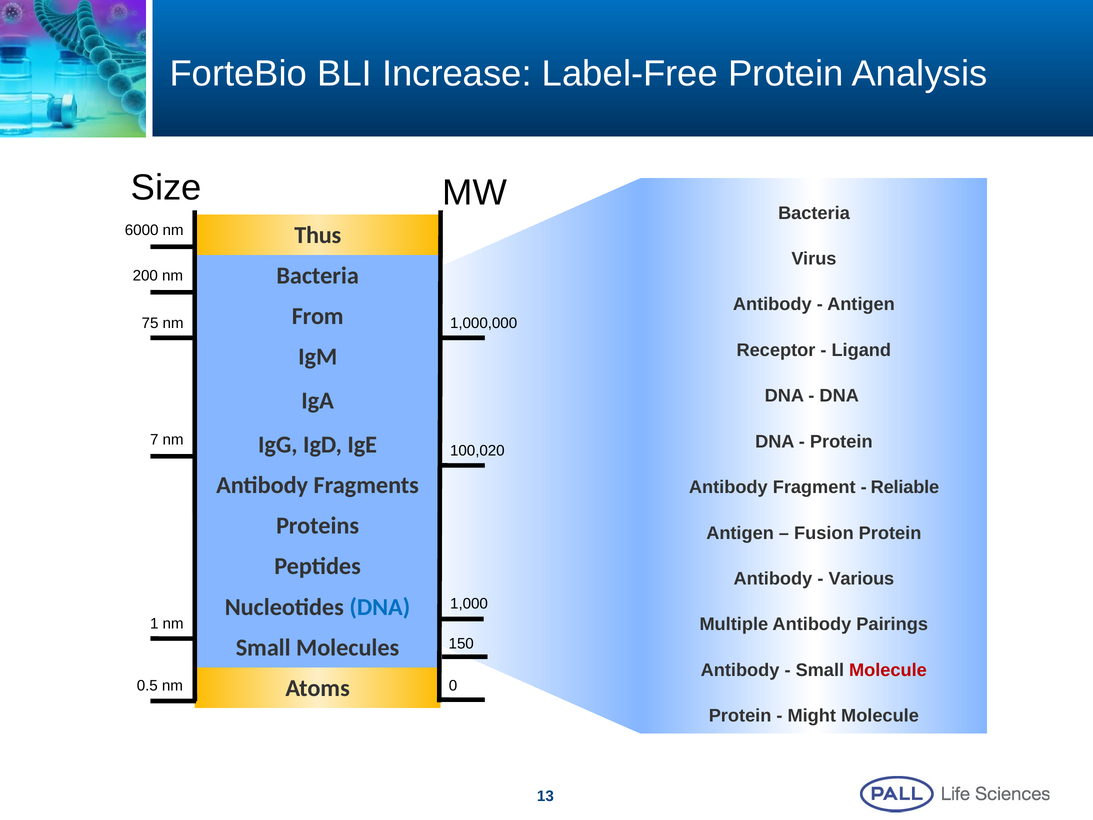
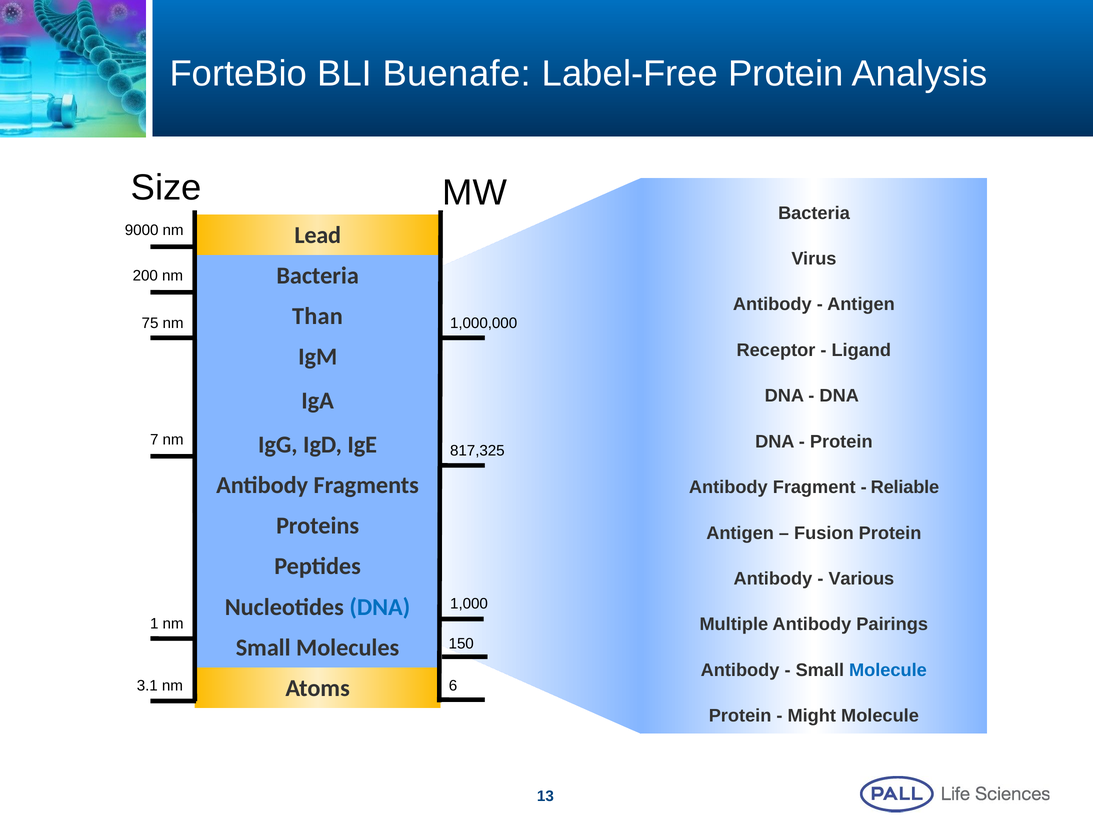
Increase: Increase -> Buenafe (457, 73)
6000: 6000 -> 9000 (142, 230)
Thus: Thus -> Lead (318, 235)
From: From -> Than (317, 316)
100,020: 100,020 -> 817,325 (477, 451)
Molecule colour: red -> blue (888, 670)
0.5: 0.5 -> 3.1 (147, 686)
0: 0 -> 6 (453, 686)
